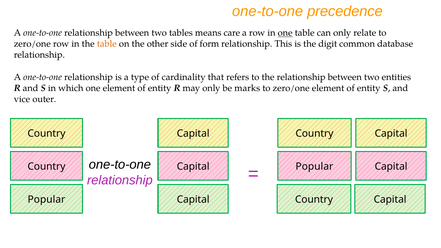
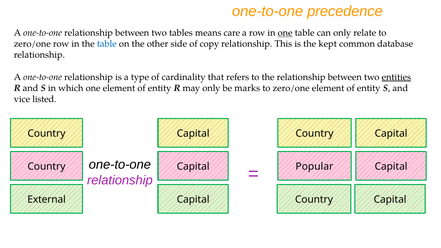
table colour: orange -> blue (107, 44)
form: form -> copy (209, 44)
digit: digit -> kept (328, 44)
entities underline: none -> present (396, 77)
outer: outer -> listed (44, 99)
Popular: Popular -> External (47, 200)
